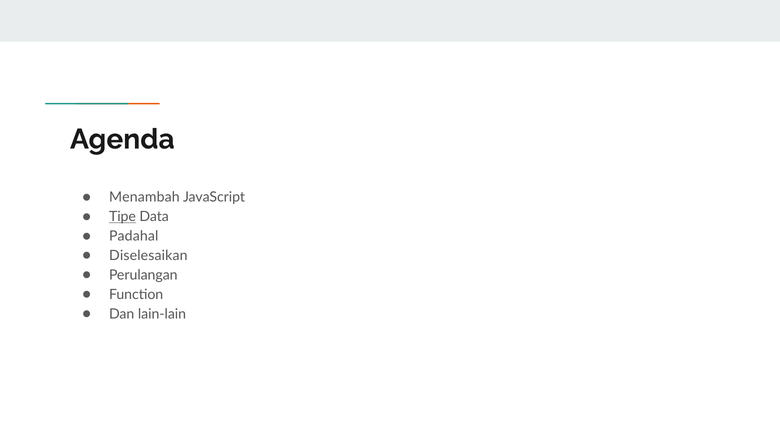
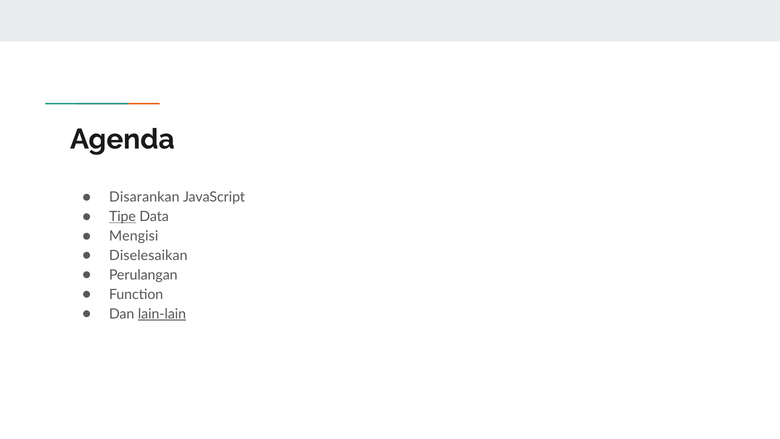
Menambah: Menambah -> Disarankan (144, 197)
Padahal: Padahal -> Mengisi (134, 236)
lain-lain underline: none -> present (162, 314)
